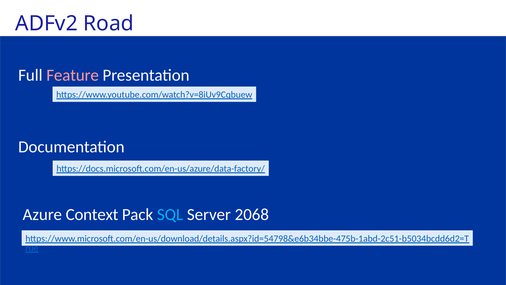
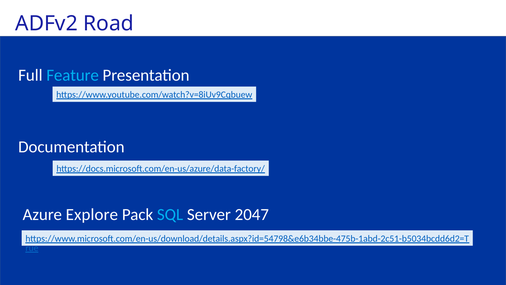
Feature colour: pink -> light blue (73, 75)
Context: Context -> Explore (92, 214)
2068: 2068 -> 2047 (252, 214)
